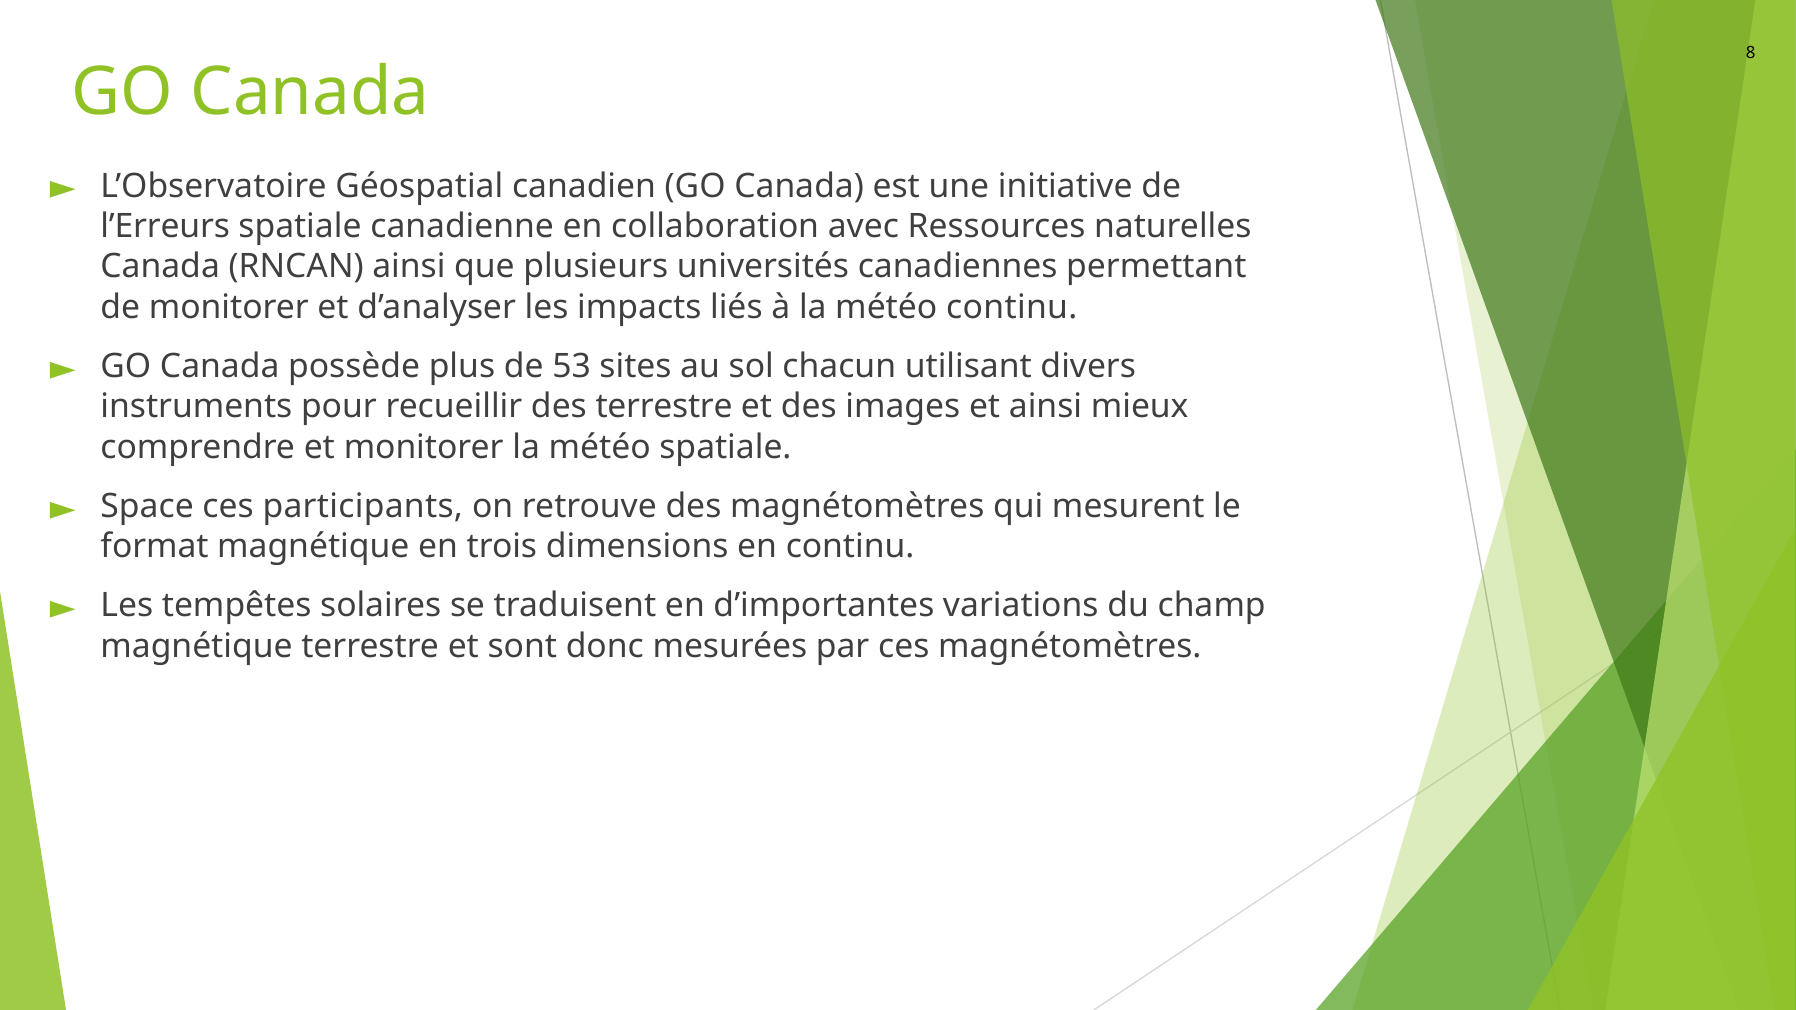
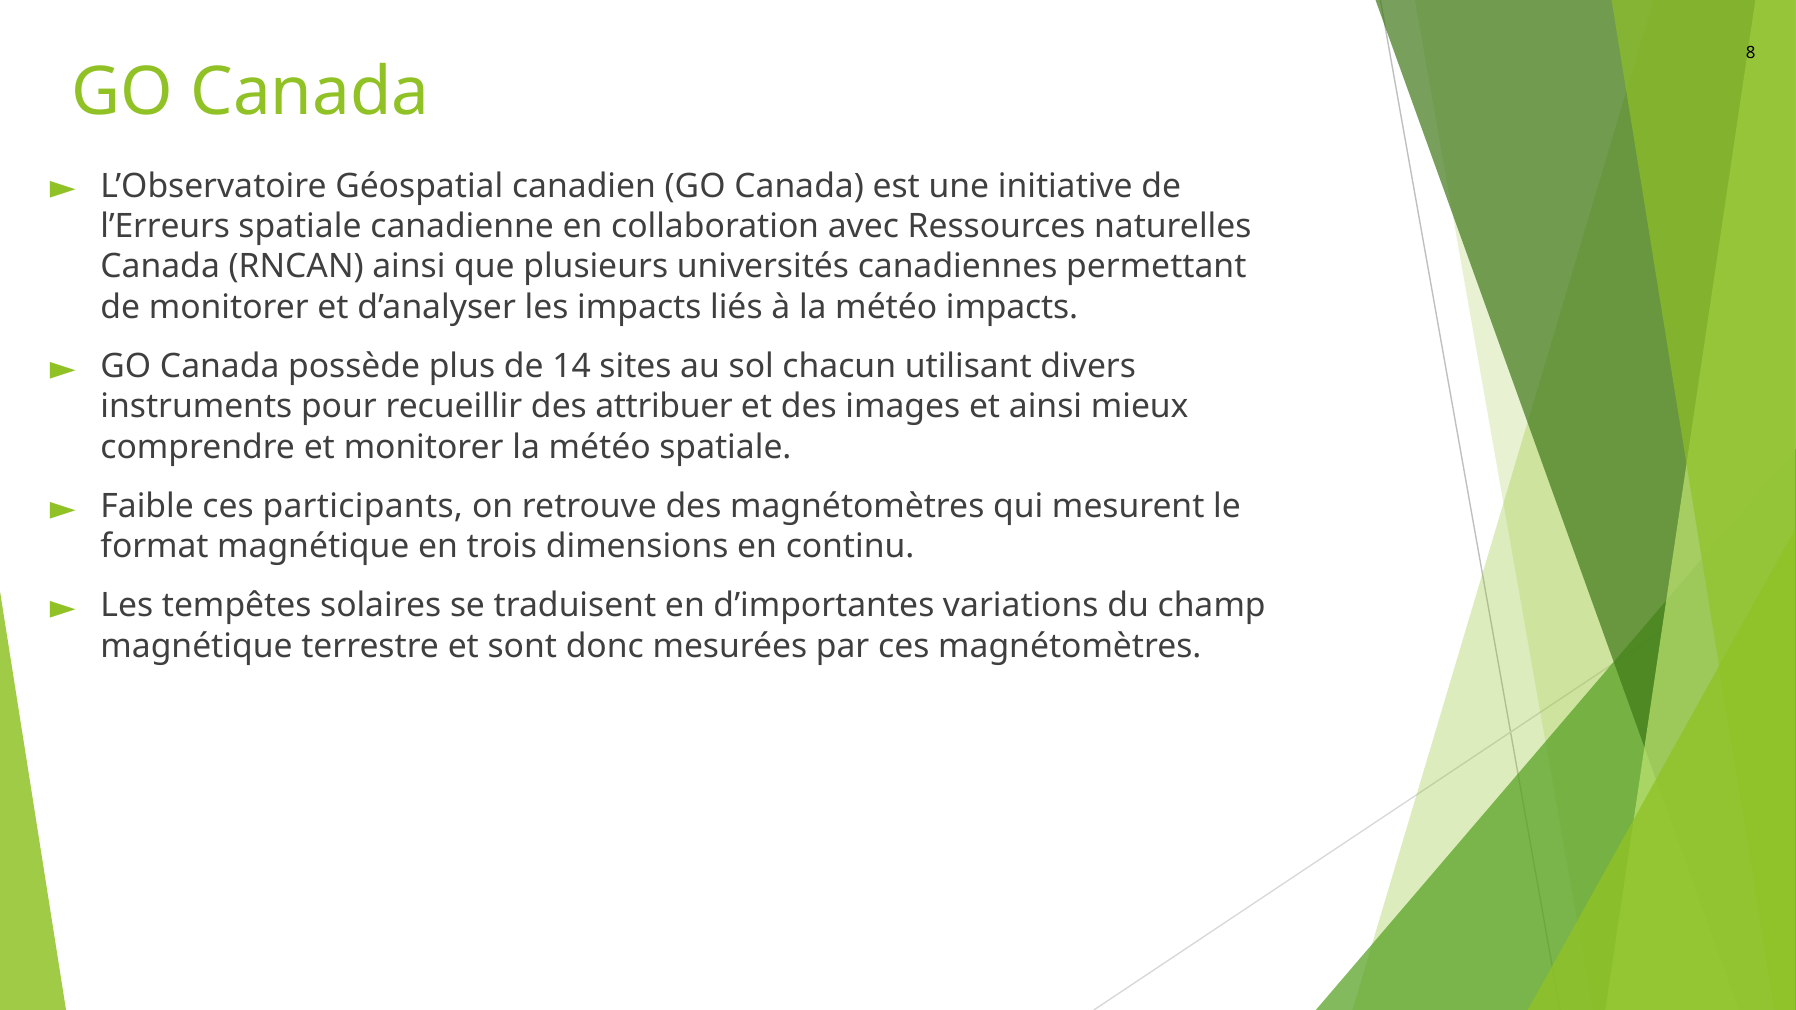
météo continu: continu -> impacts (1012, 307)
53: 53 -> 14 (572, 366)
des terrestre: terrestre -> attribuer (664, 407)
Space: Space -> Faible (147, 506)
